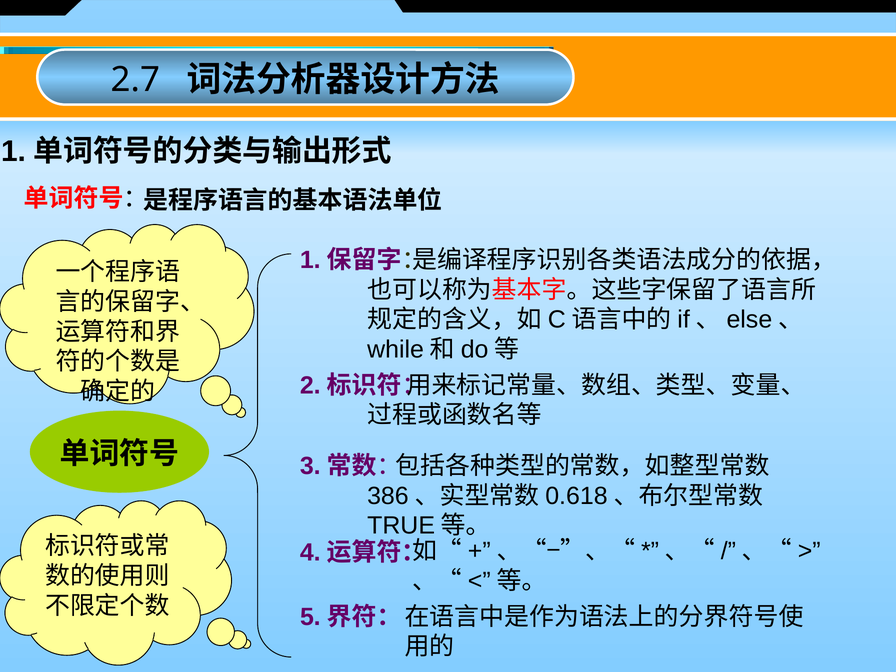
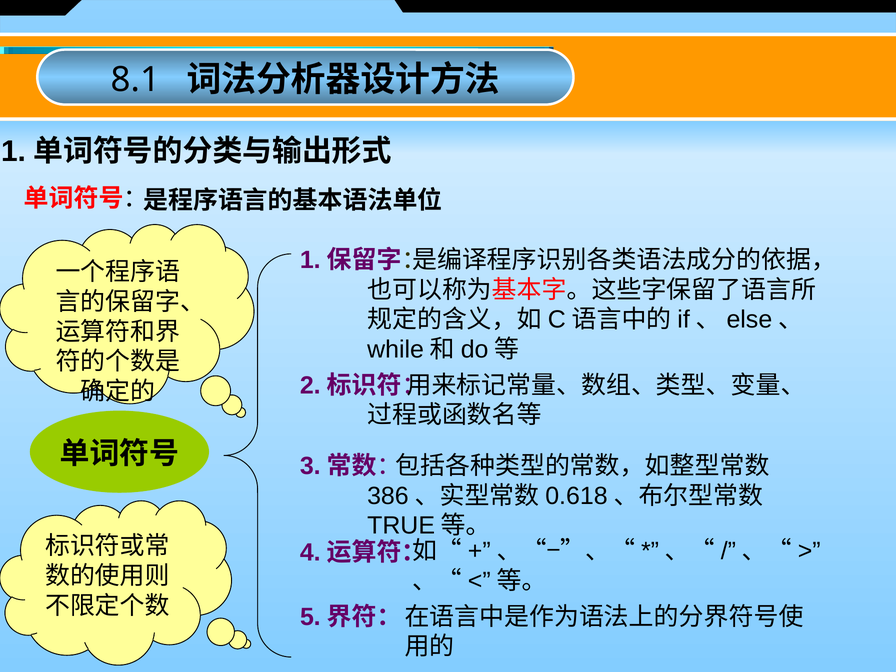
2.7: 2.7 -> 8.1 (136, 80)
